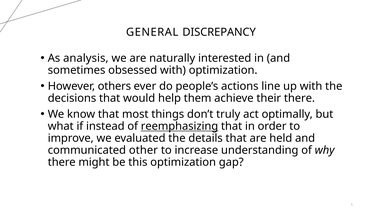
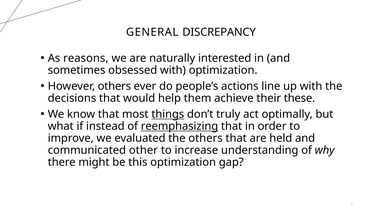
analysis: analysis -> reasons (86, 58)
their there: there -> these (299, 98)
things underline: none -> present (168, 114)
the details: details -> others (206, 138)
